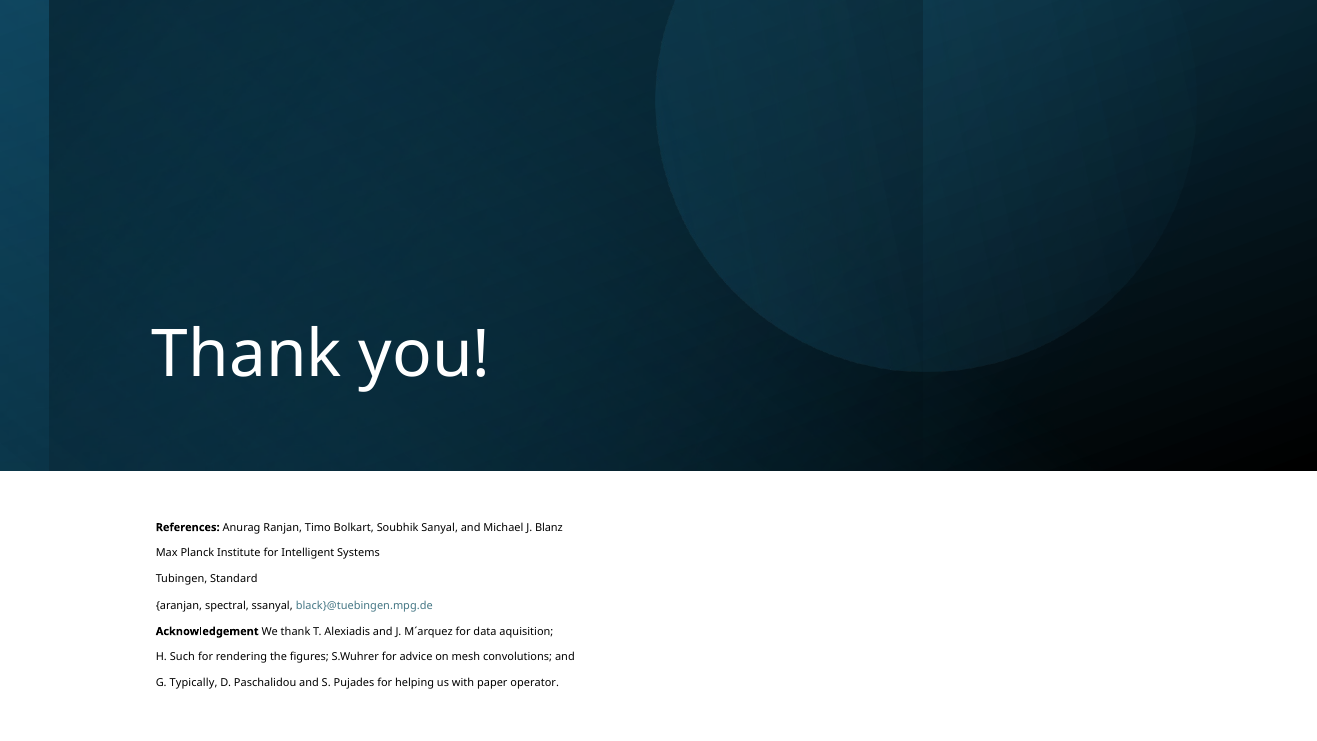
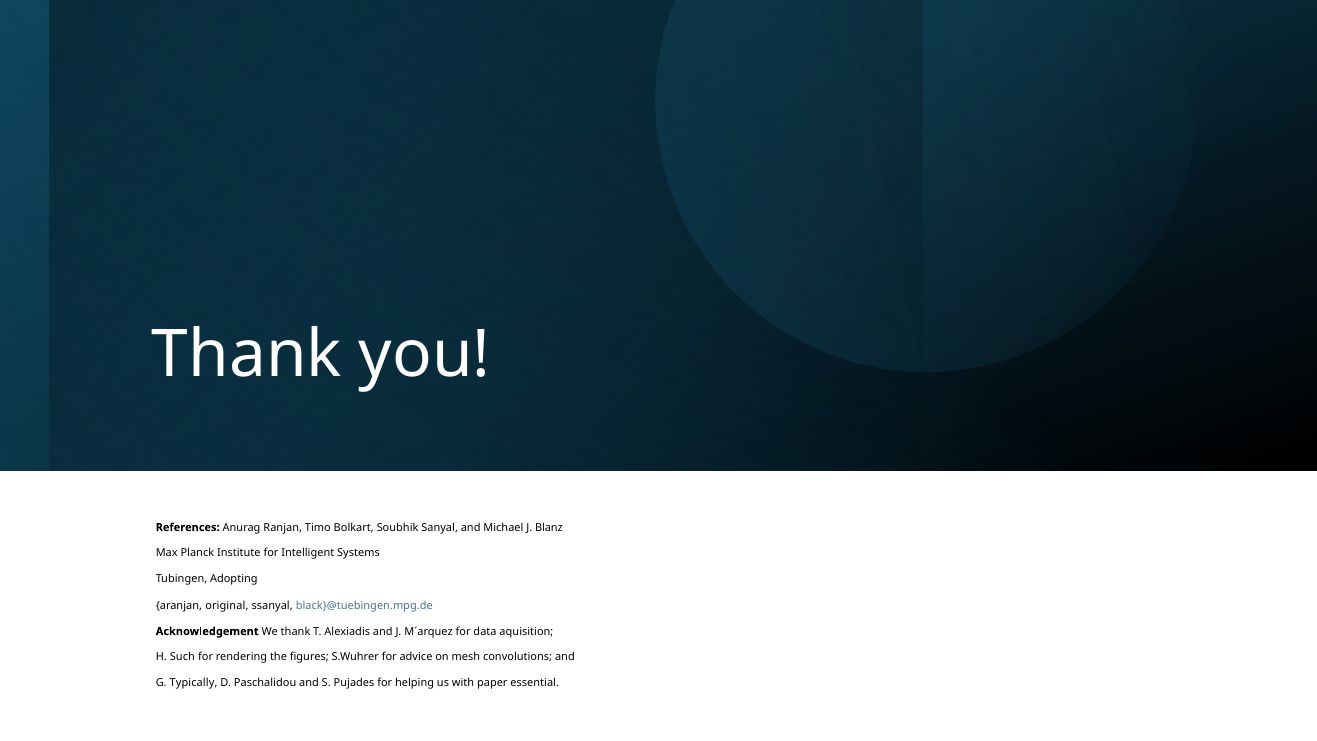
Standard: Standard -> Adopting (234, 578)
spectral: spectral -> original (227, 605)
operator: operator -> essential (535, 682)
